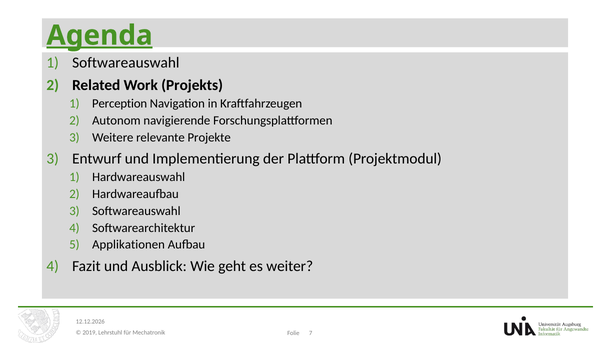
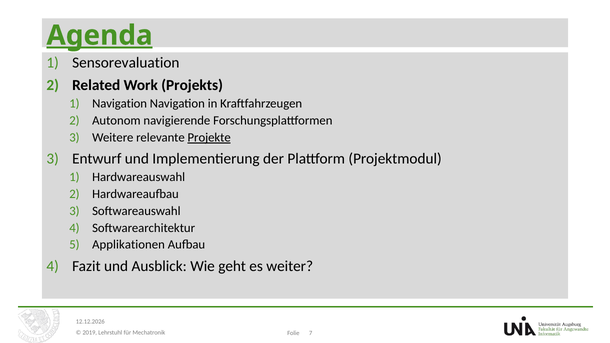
Softwareauswahl: Softwareauswahl -> Sensorevaluation (126, 63)
Perception: Perception -> Navigation (120, 104)
Projekte underline: none -> present (209, 138)
